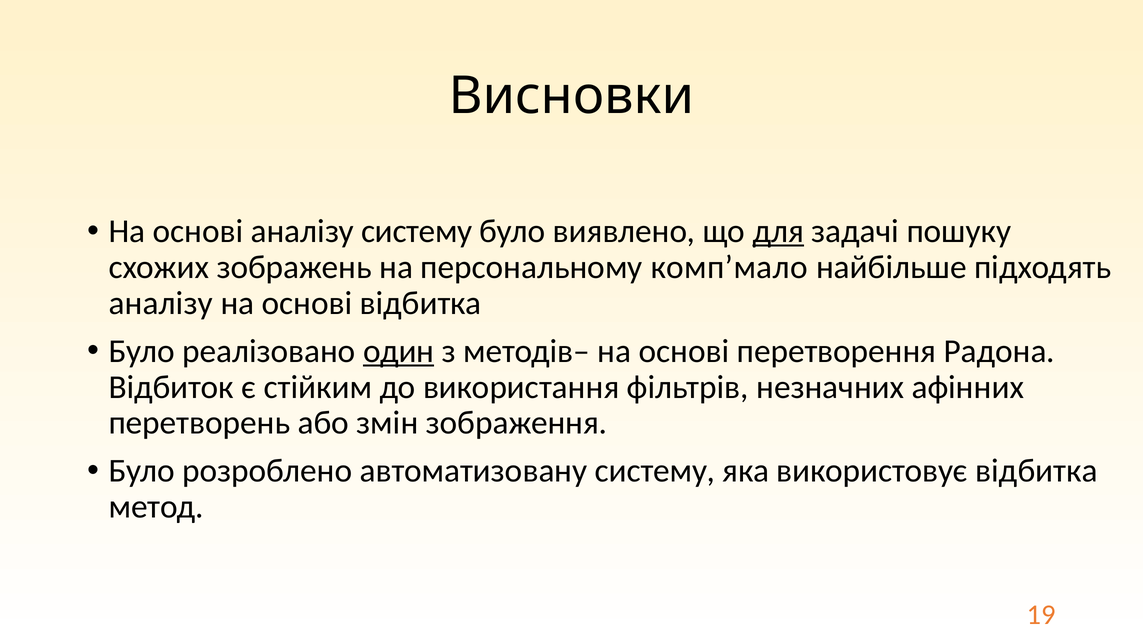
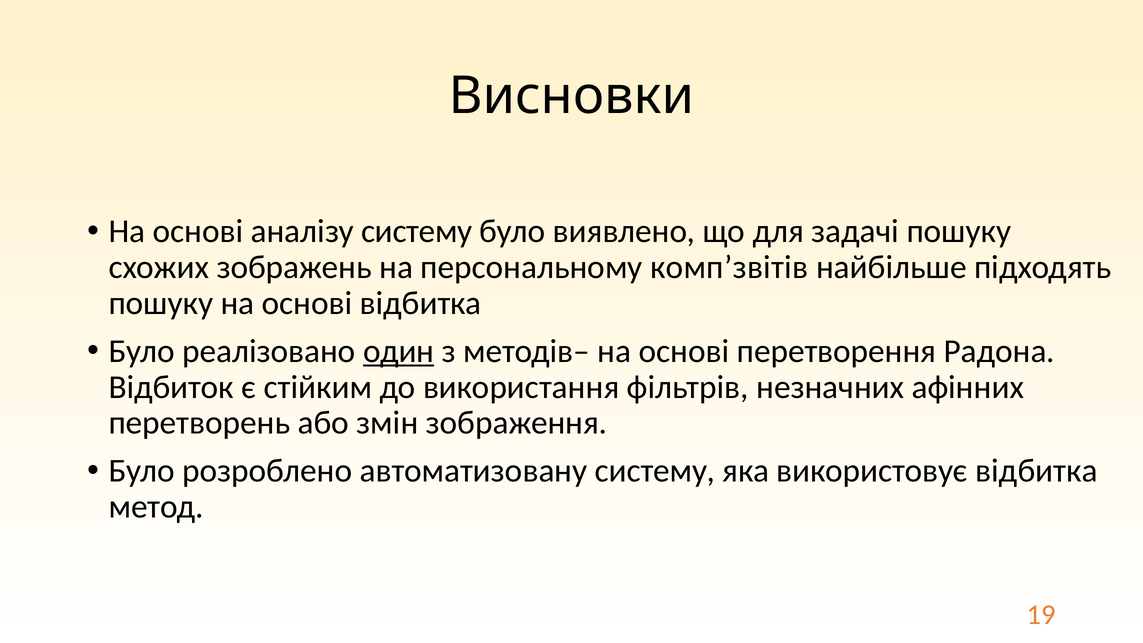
для underline: present -> none (778, 231)
комп’мало: комп’мало -> комп’звітів (729, 267)
аналізу: аналізу -> пошуку (161, 303)
